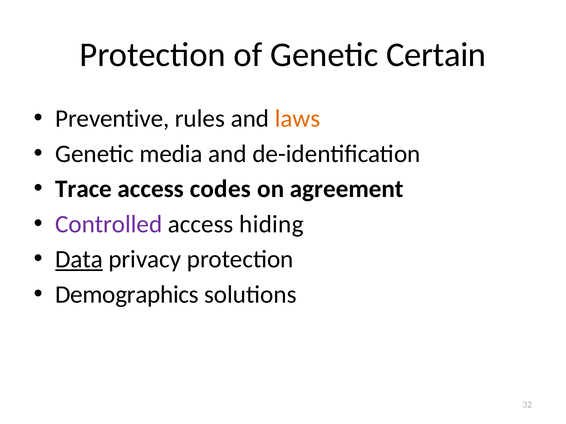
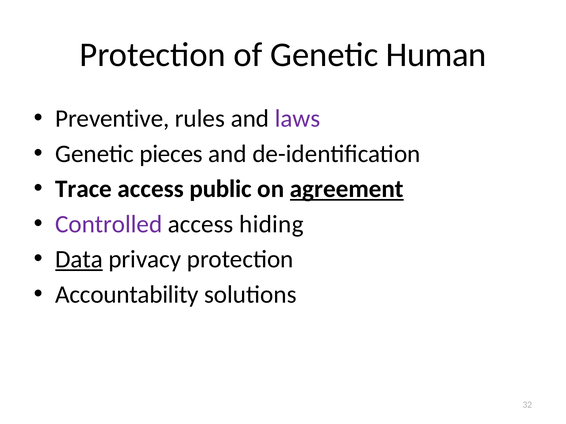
Certain: Certain -> Human (436, 55)
laws colour: orange -> purple (298, 119)
media: media -> pieces (171, 154)
codes: codes -> public (221, 189)
agreement underline: none -> present (347, 189)
Demographics: Demographics -> Accountability (127, 295)
